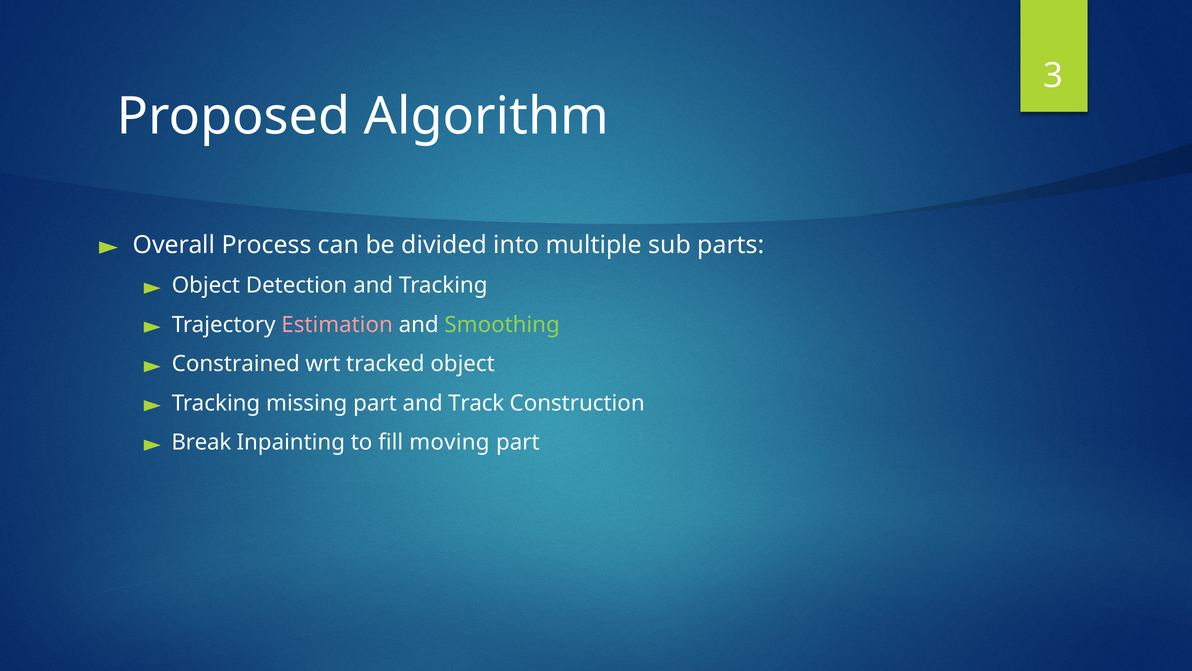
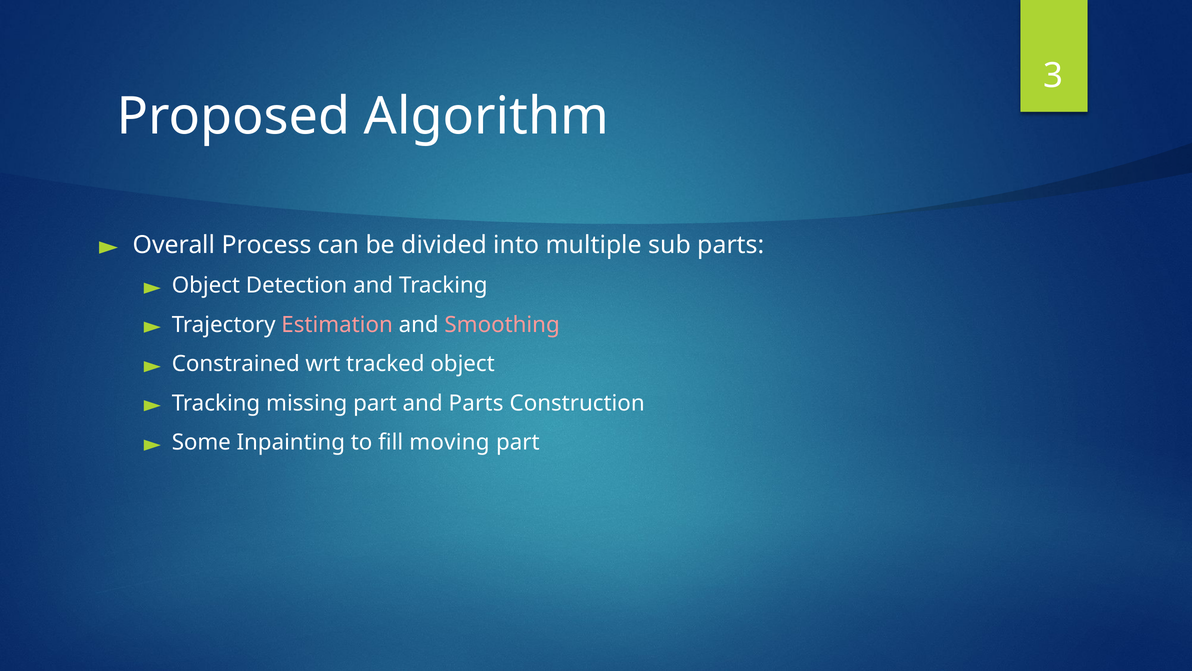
Smoothing colour: light green -> pink (502, 324)
and Track: Track -> Parts (476, 403)
Break: Break -> Some (201, 442)
